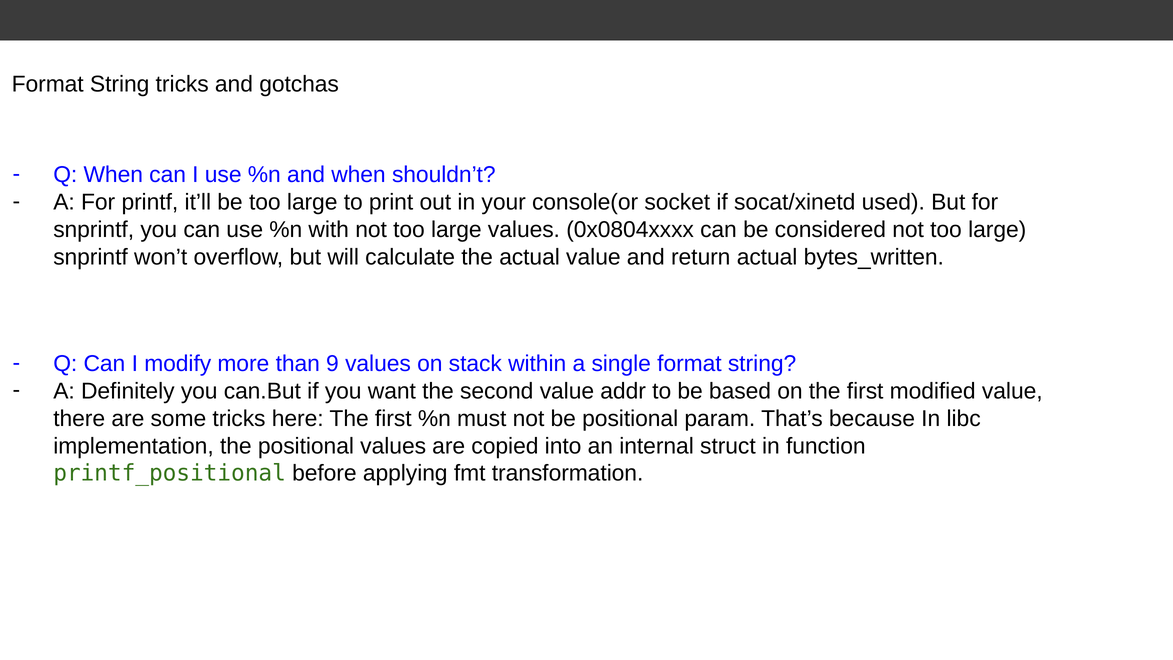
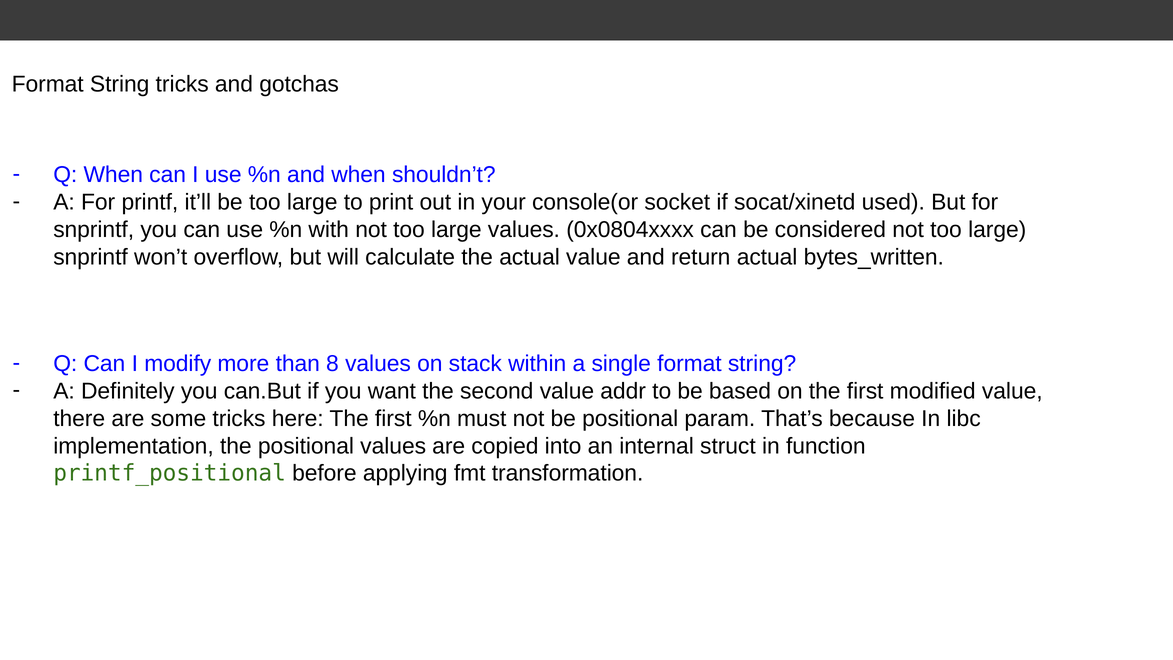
9: 9 -> 8 (332, 364)
